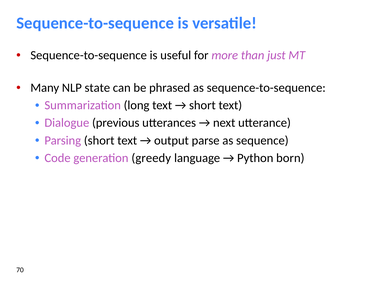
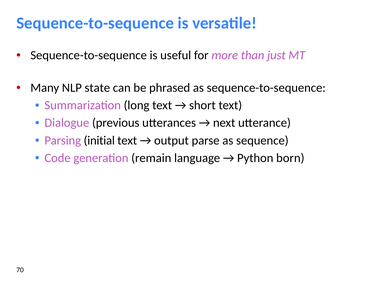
Parsing short: short -> initial (99, 140)
greedy: greedy -> remain (151, 158)
